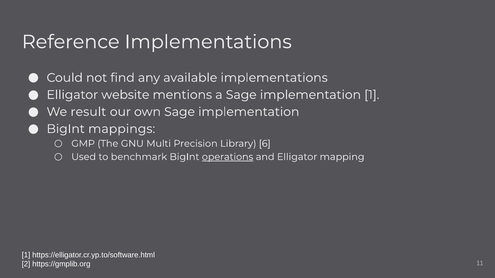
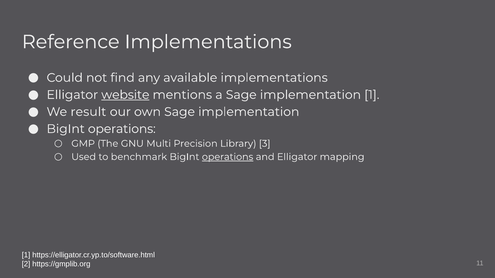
website underline: none -> present (125, 95)
mappings: mappings -> operations (122, 129)
6: 6 -> 3 (265, 144)
